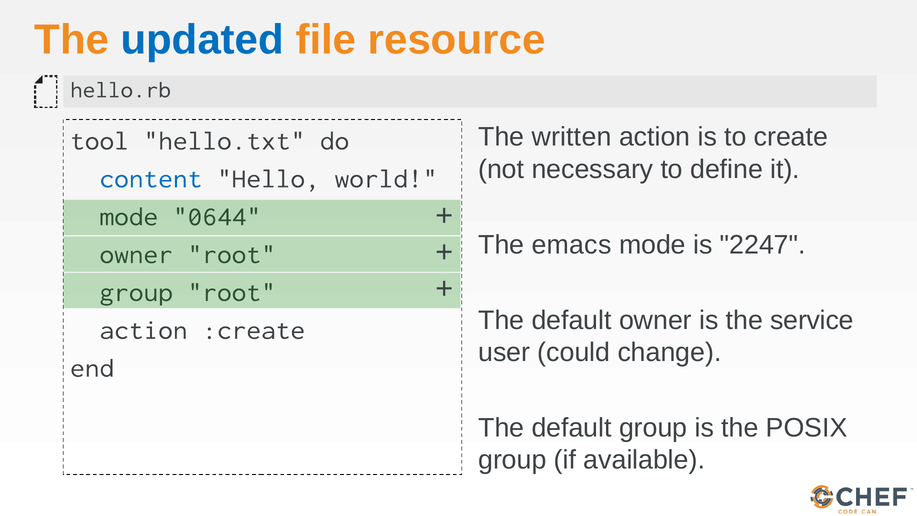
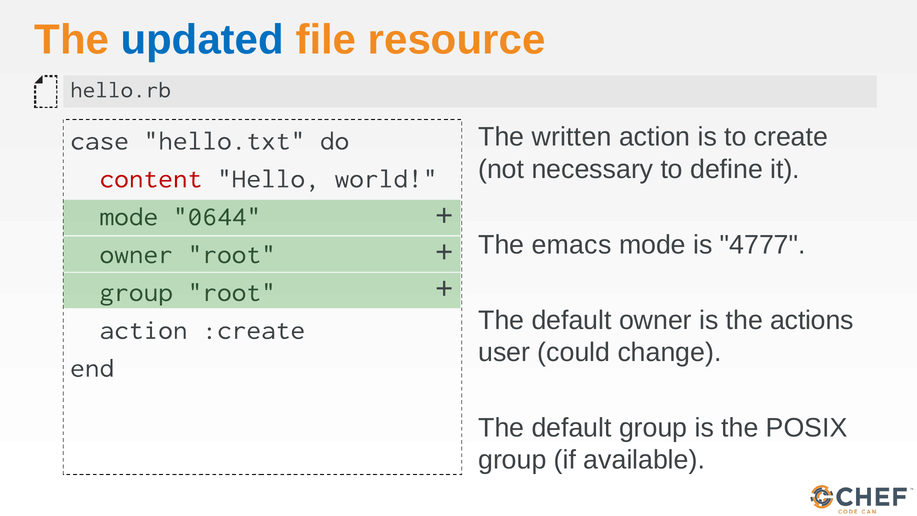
tool: tool -> case (100, 141)
content colour: blue -> red (151, 178)
2247: 2247 -> 4777 (763, 245)
service: service -> actions (812, 320)
